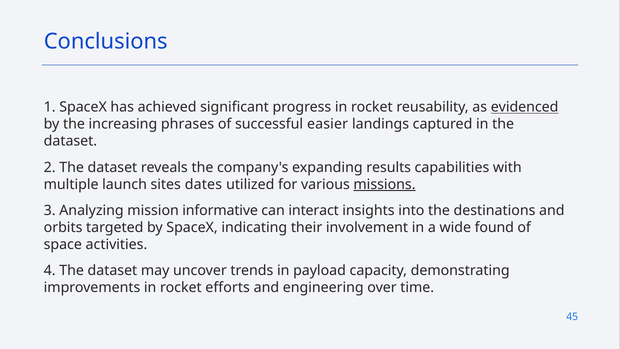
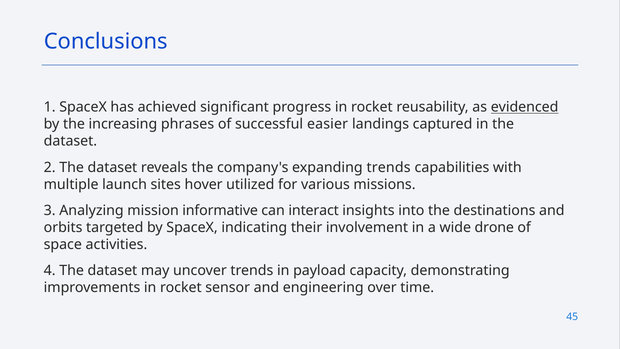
expanding results: results -> trends (389, 167)
dates: dates -> hover (204, 184)
missions underline: present -> none (385, 184)
found: found -> drone (494, 227)
efforts: efforts -> sensor (228, 287)
